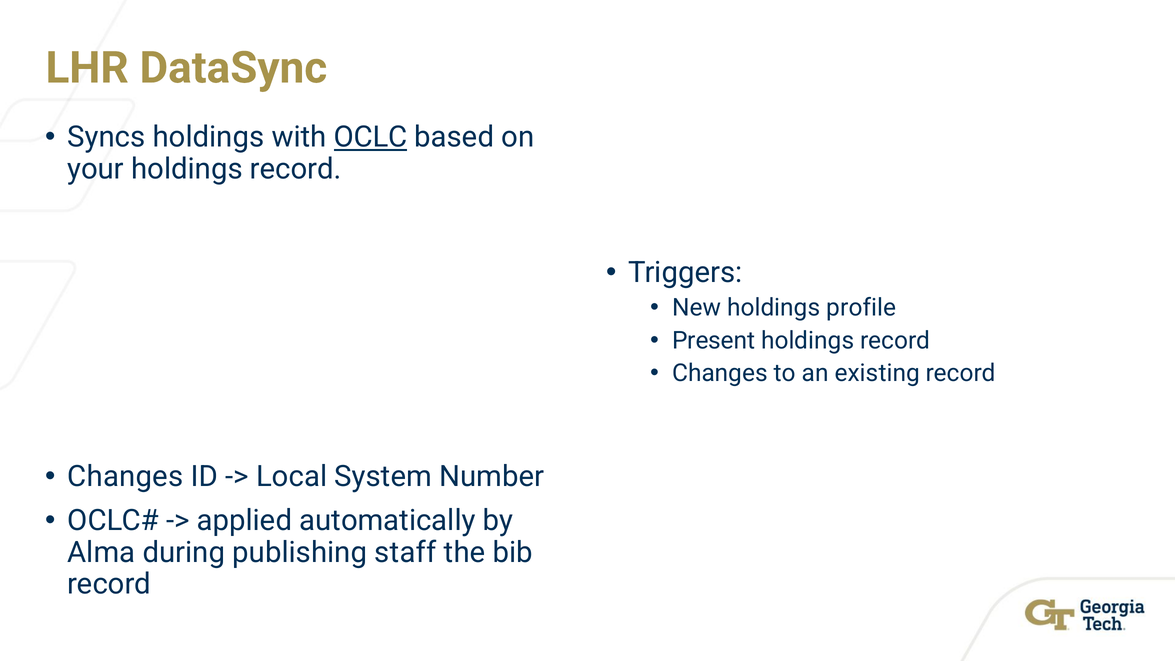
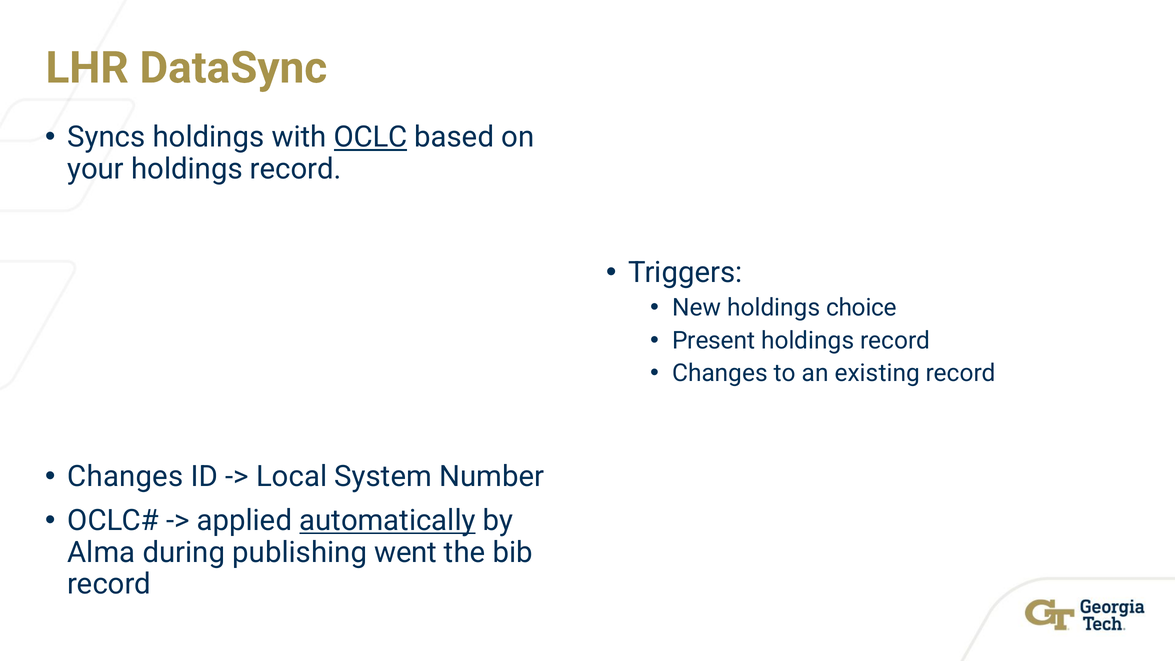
profile: profile -> choice (861, 308)
automatically underline: none -> present (387, 521)
staff: staff -> went (406, 552)
